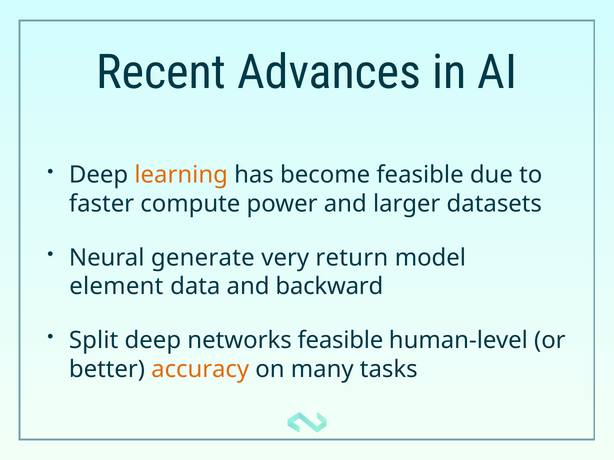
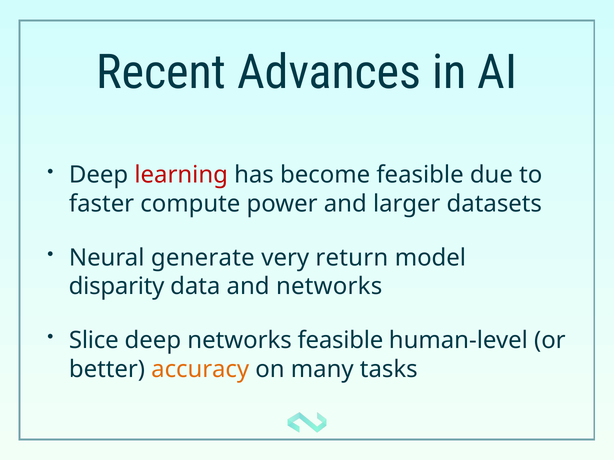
learning colour: orange -> red (181, 175)
element: element -> disparity (117, 287)
and backward: backward -> networks (329, 287)
Split: Split -> Slice (94, 341)
